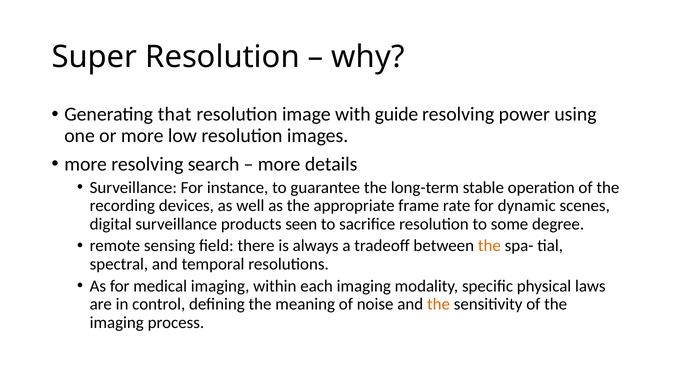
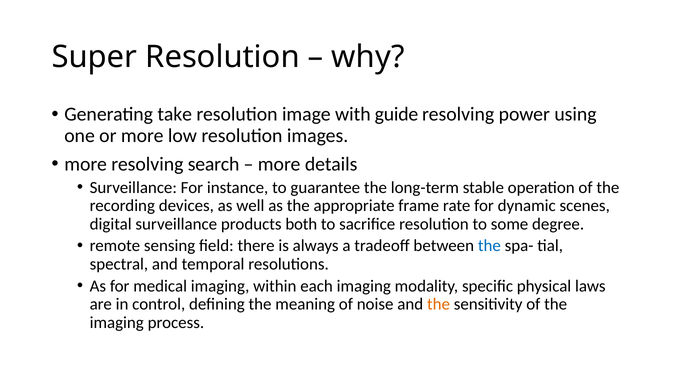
that: that -> take (175, 114)
seen: seen -> both (301, 224)
the colour: orange -> blue (489, 246)
